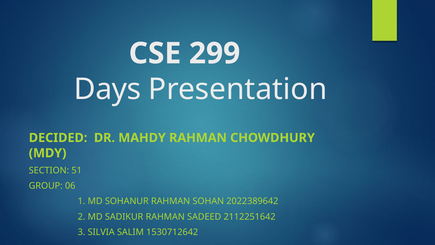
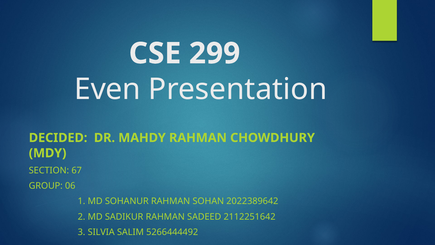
Days: Days -> Even (108, 89)
51: 51 -> 67 (77, 170)
1530712642: 1530712642 -> 5266444492 (172, 232)
